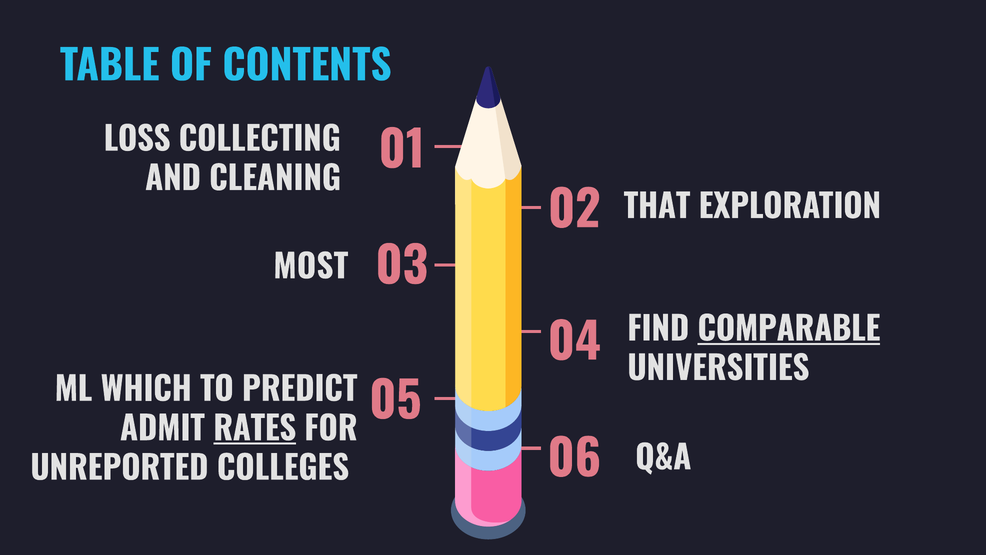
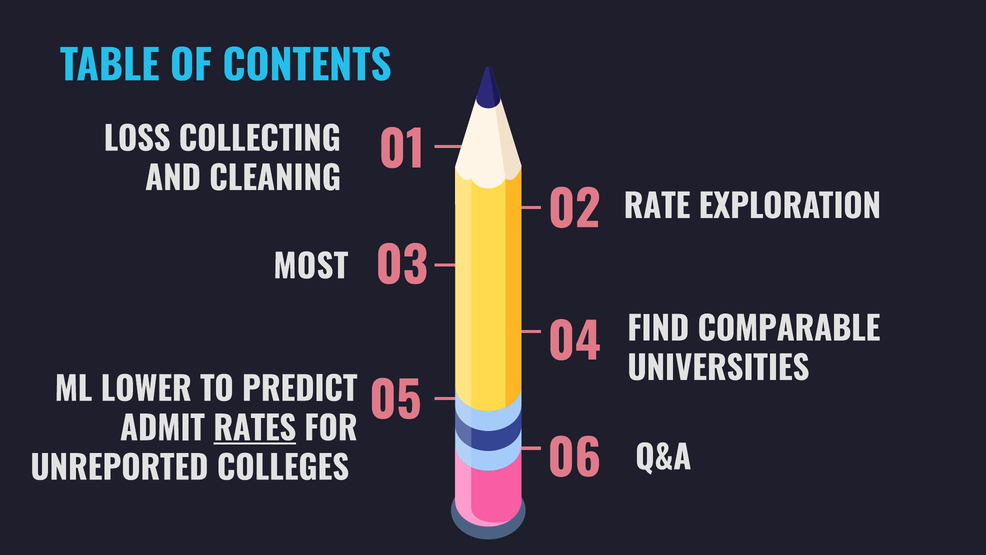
THAT: THAT -> RATE (657, 207)
COMPARABLE underline: present -> none (789, 329)
WHICH: WHICH -> LOWER (146, 390)
